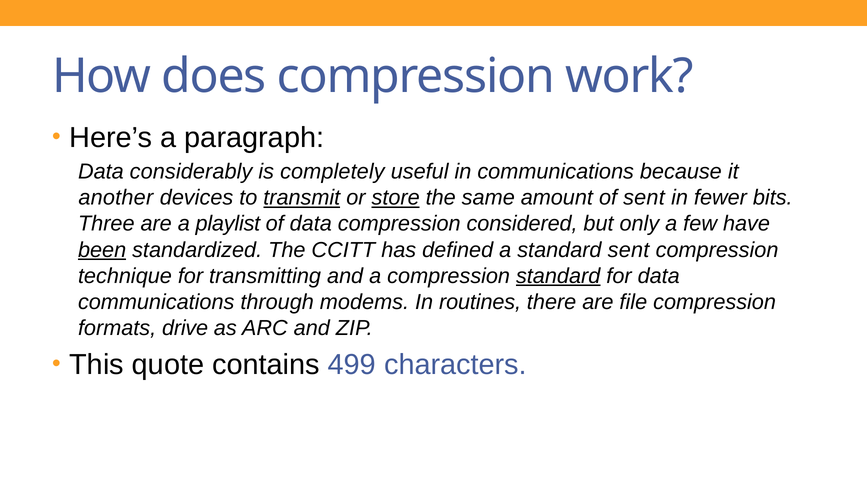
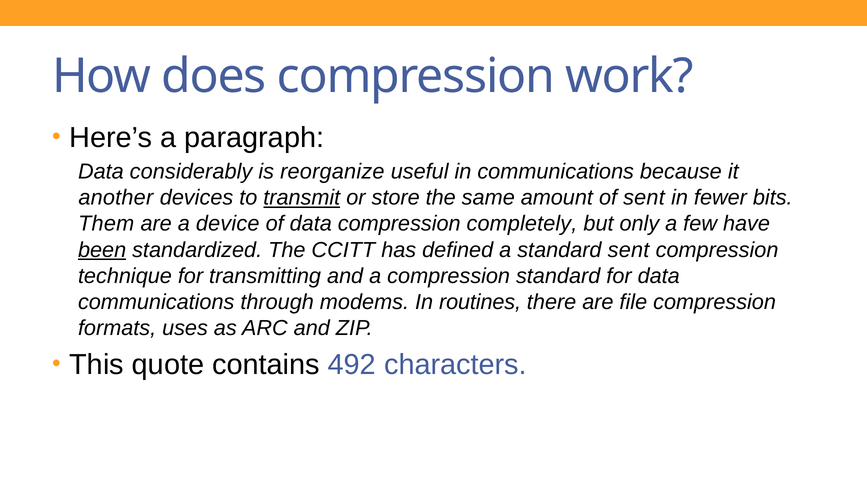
completely: completely -> reorganize (332, 172)
store underline: present -> none (396, 198)
Three: Three -> Them (106, 224)
playlist: playlist -> device (228, 224)
considered: considered -> completely (522, 224)
standard underline: present -> none (558, 276)
drive: drive -> uses (185, 328)
499: 499 -> 492 (352, 364)
